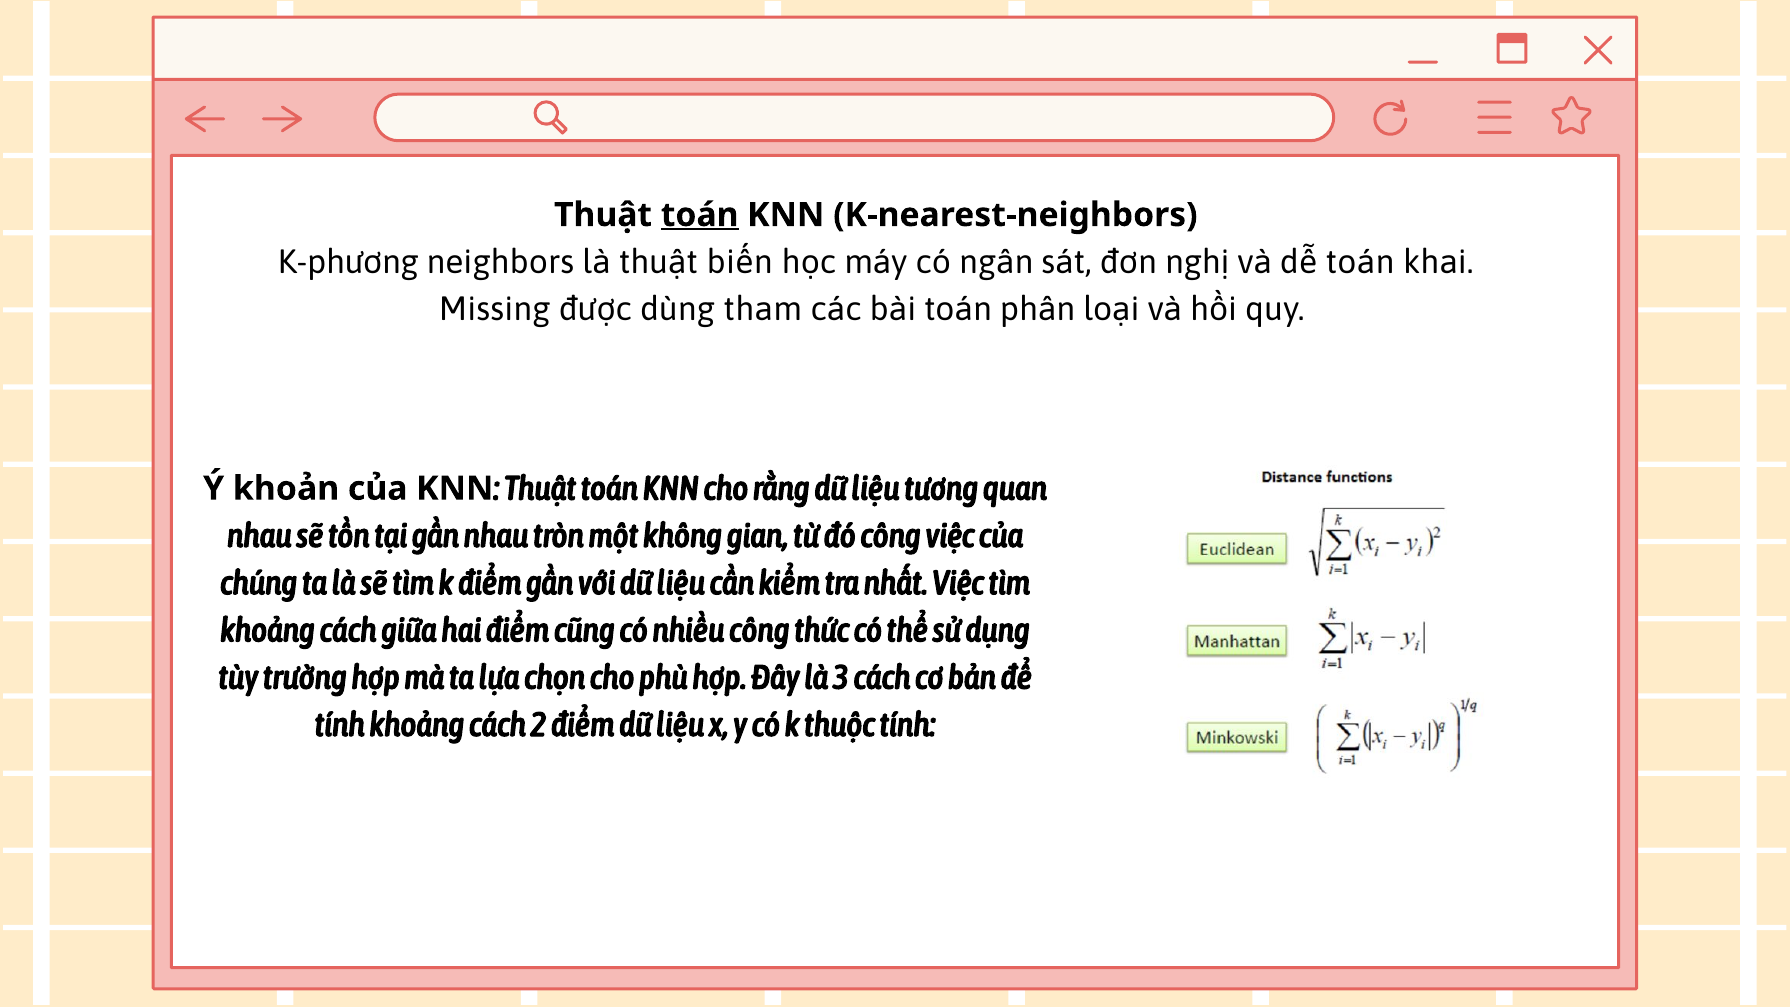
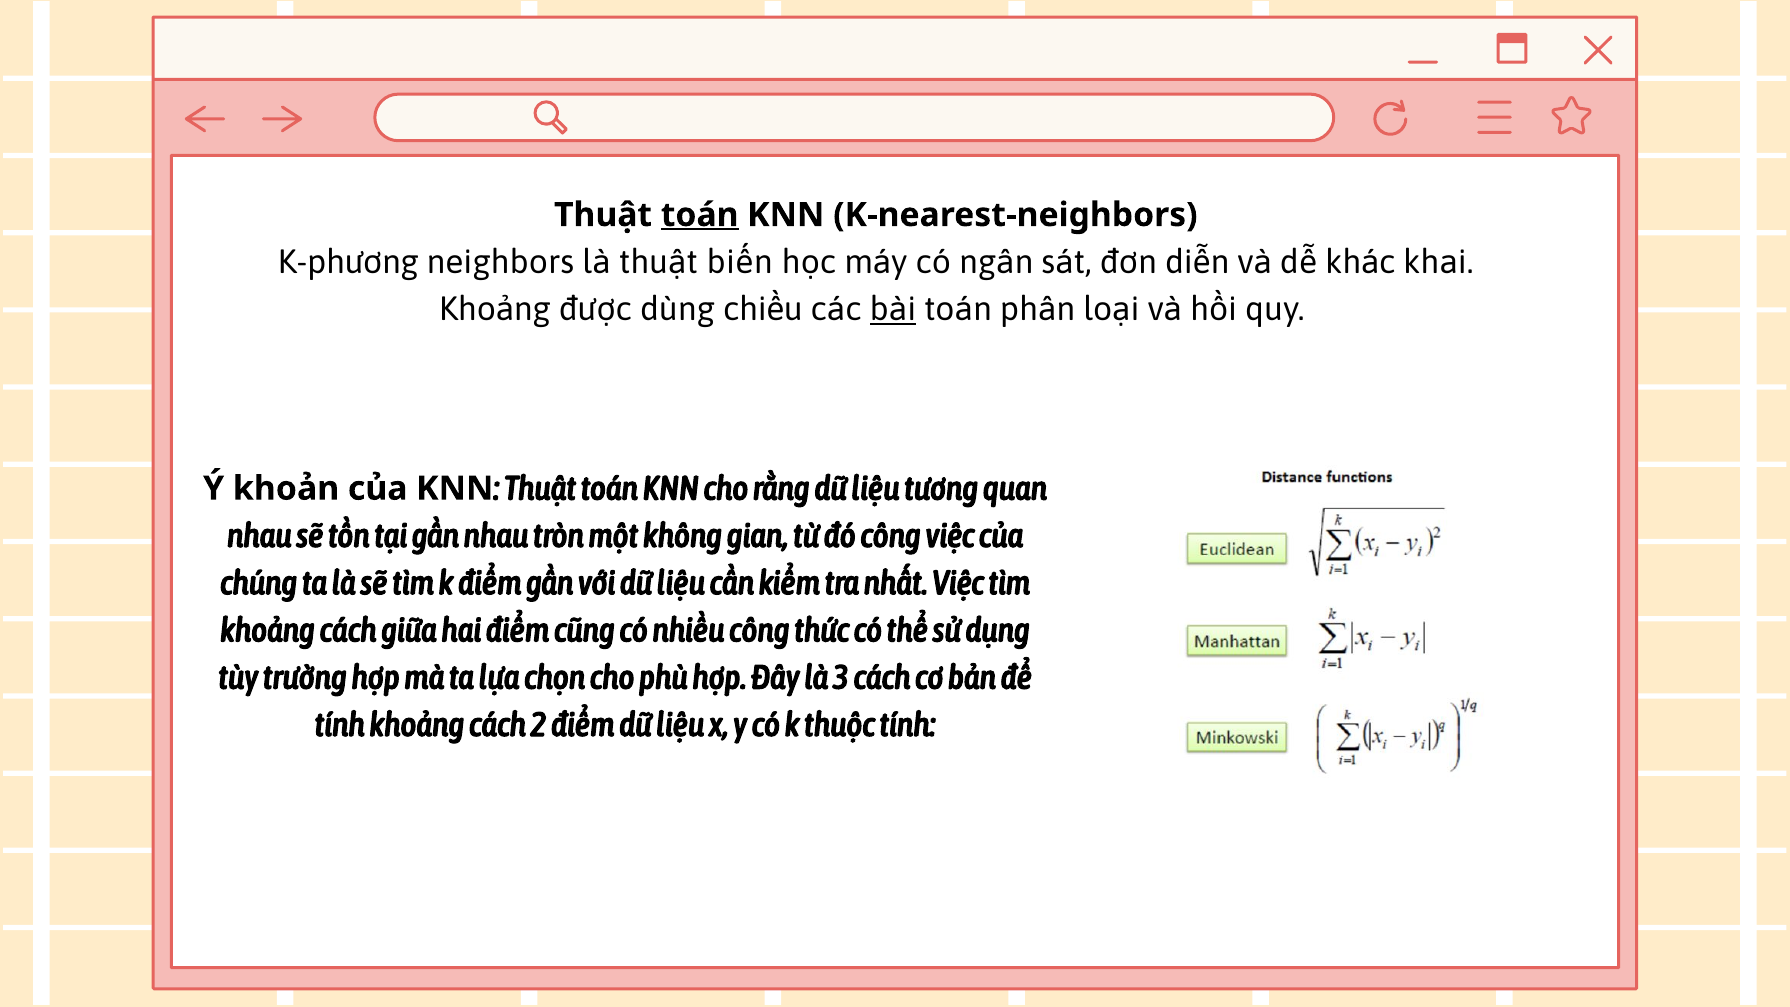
nghị: nghị -> diễn (1197, 262)
dễ toán: toán -> khác (1360, 262)
Missing: Missing -> Khoảng (495, 309)
tham: tham -> chiều (763, 309)
bài underline: none -> present (893, 309)
